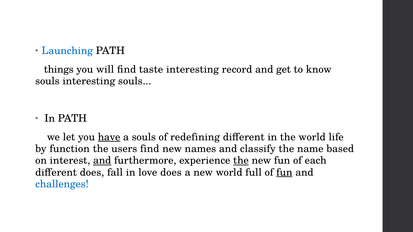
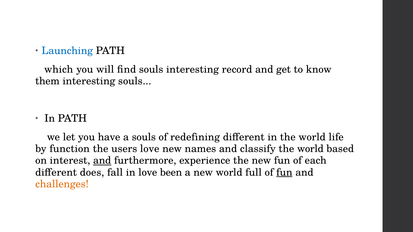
things: things -> which (59, 69)
find taste: taste -> souls (151, 69)
souls: souls -> them (47, 81)
have underline: present -> none (109, 137)
users find: find -> love (150, 149)
classify the name: name -> world (310, 149)
the underline: present -> none (241, 161)
love does: does -> been (171, 173)
challenges colour: blue -> orange (62, 184)
